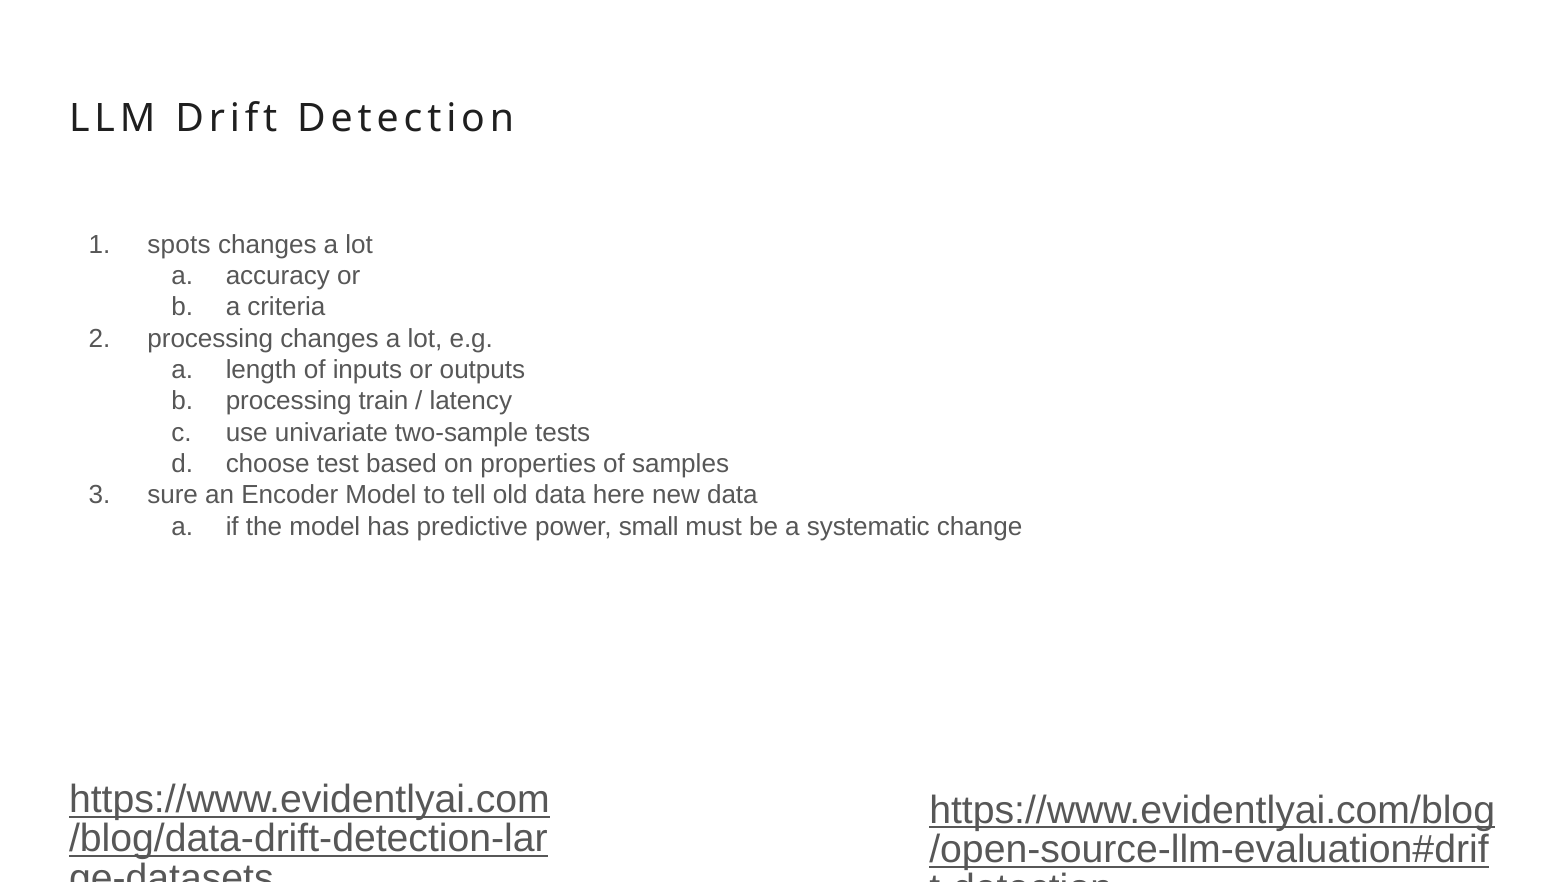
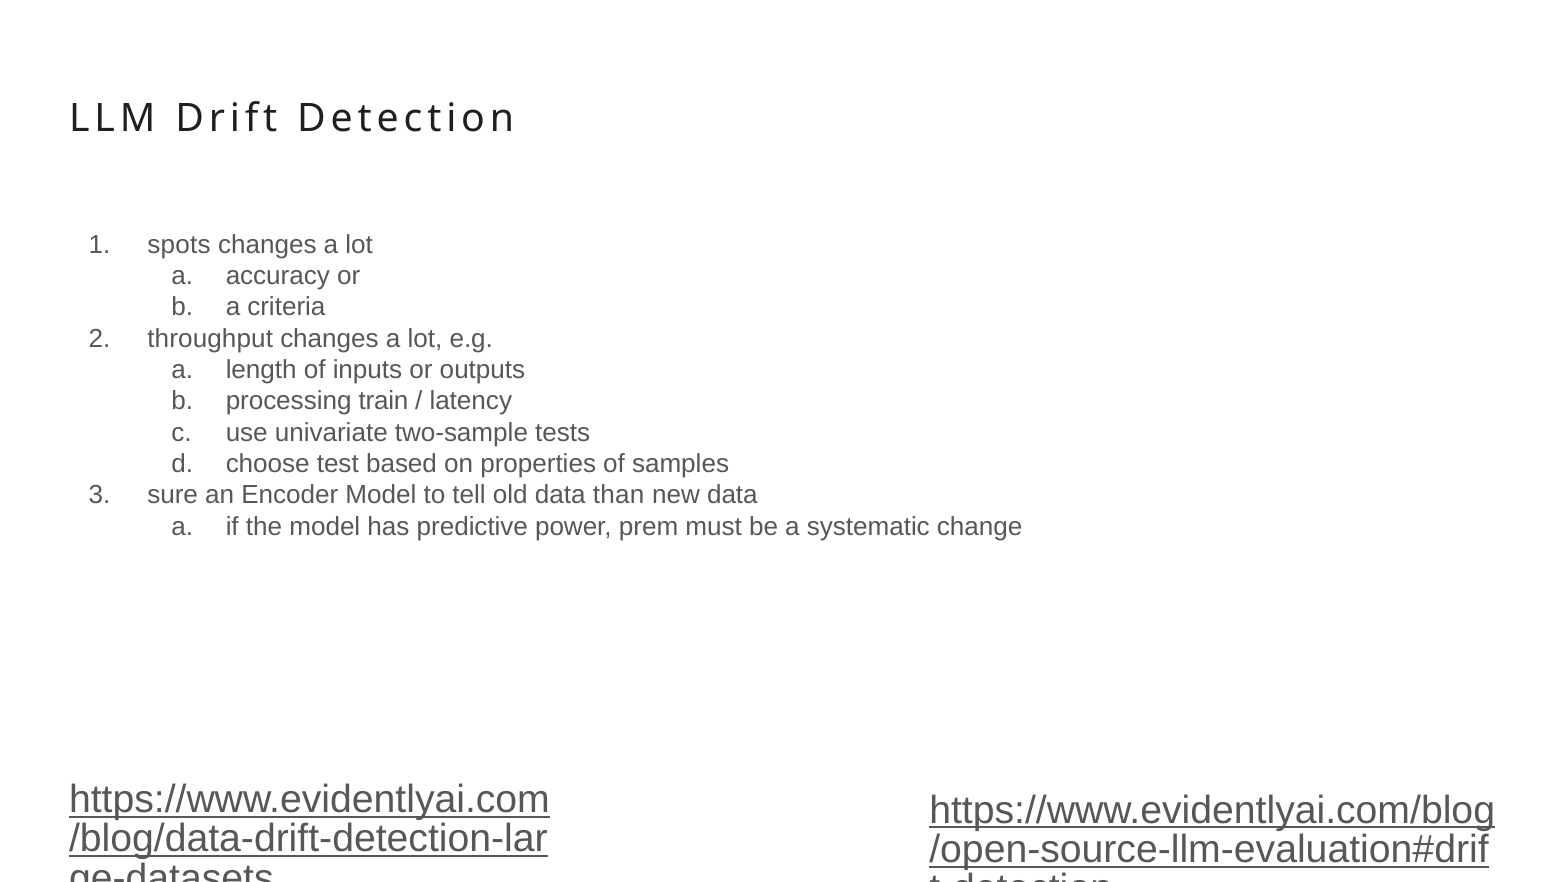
processing: processing -> throughput (210, 338)
here: here -> than (619, 495)
small: small -> prem (649, 526)
